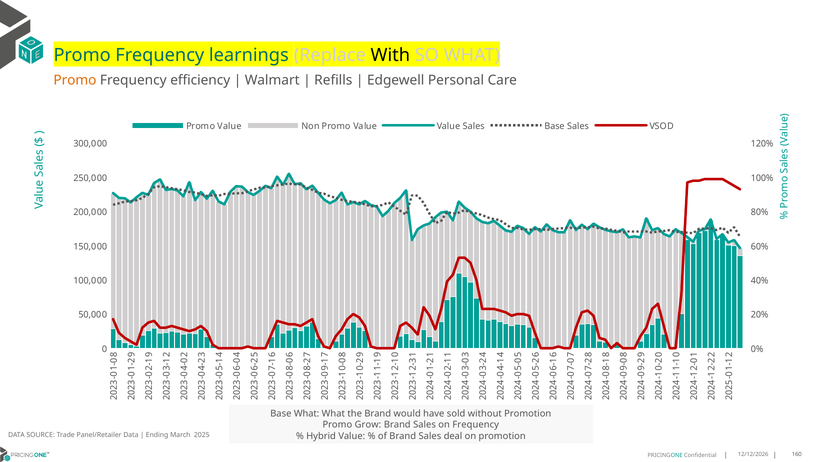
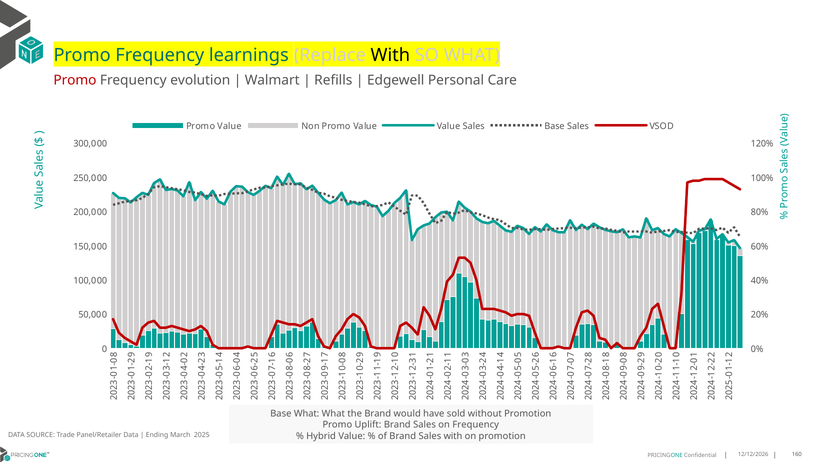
Promo colour: orange -> red (75, 80)
efficiency: efficiency -> evolution (200, 80)
Grow: Grow -> Uplift (368, 425)
Sales deal: deal -> with (453, 436)
